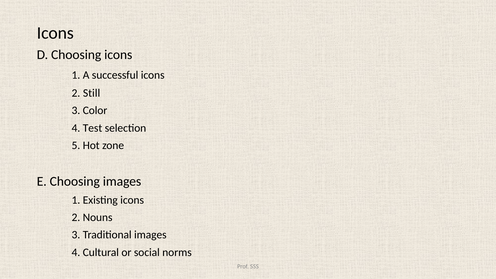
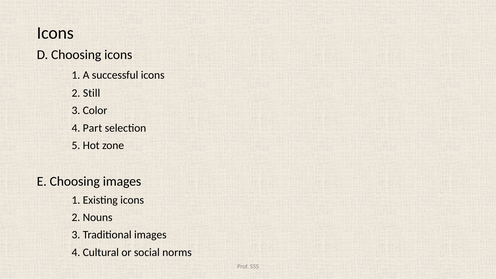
Test: Test -> Part (92, 128)
